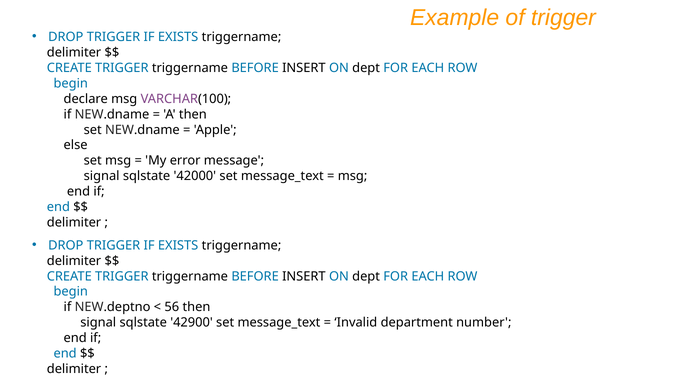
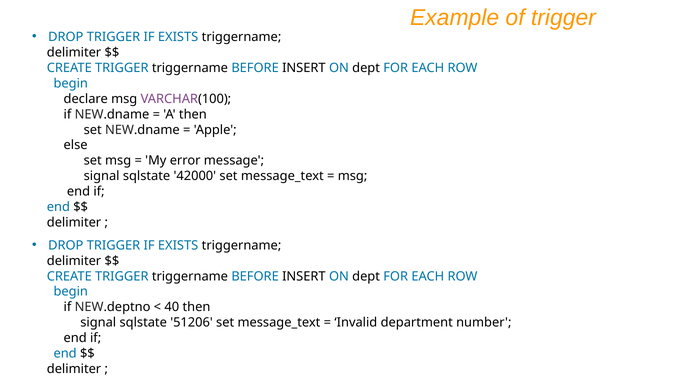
56: 56 -> 40 (172, 307)
42900: 42900 -> 51206 (192, 322)
